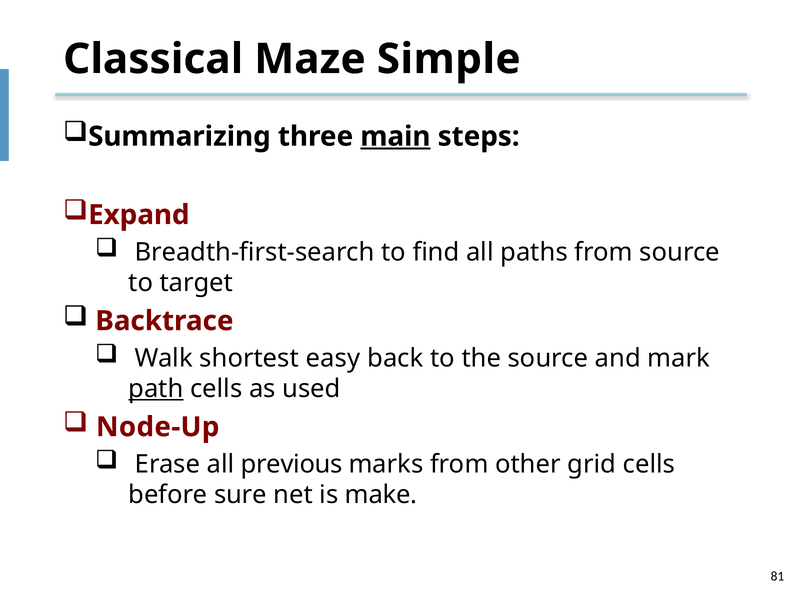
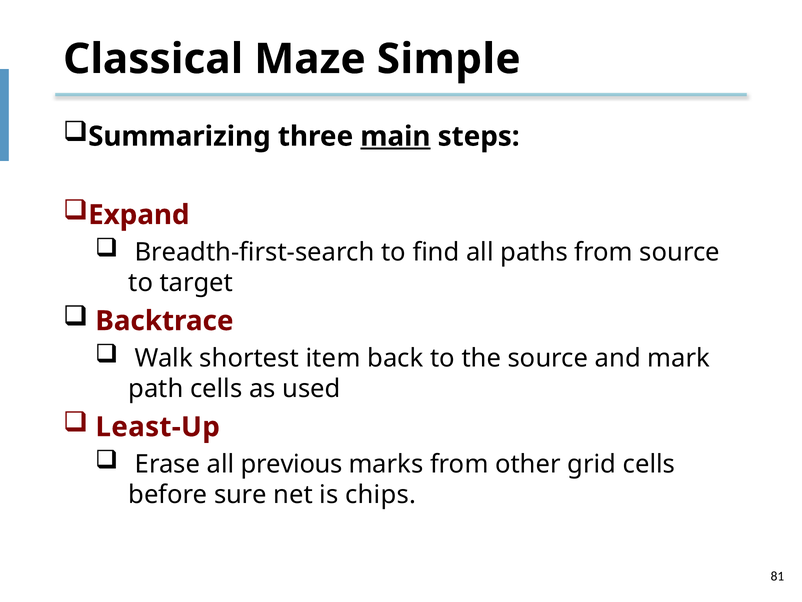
easy: easy -> item (333, 358)
path underline: present -> none (156, 389)
Node-Up: Node-Up -> Least-Up (158, 427)
make: make -> chips (381, 495)
